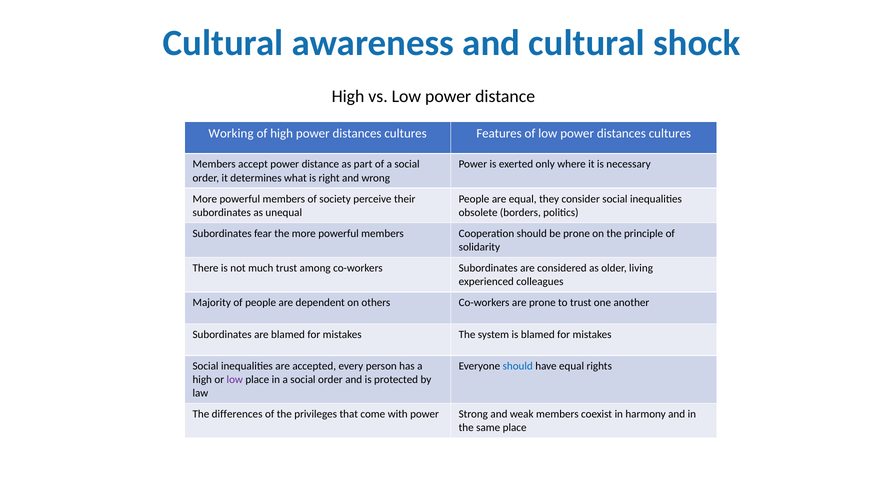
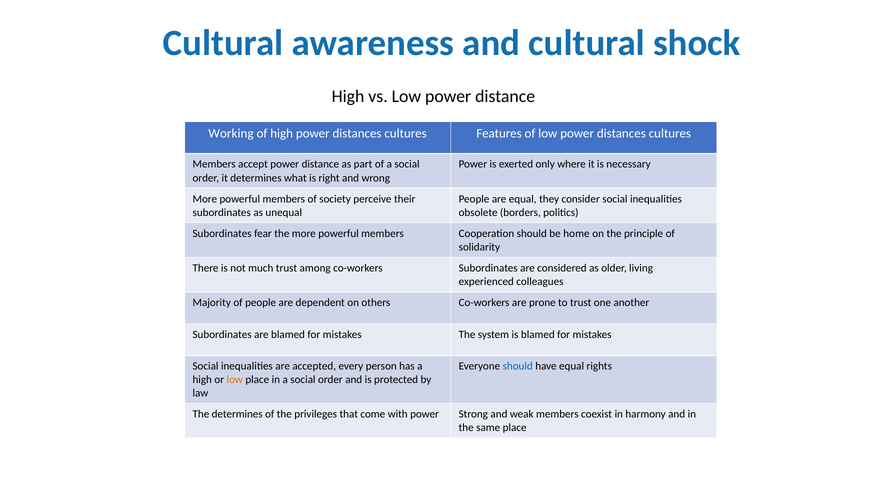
be prone: prone -> home (576, 234)
low colour: purple -> orange (235, 380)
The differences: differences -> determines (237, 414)
